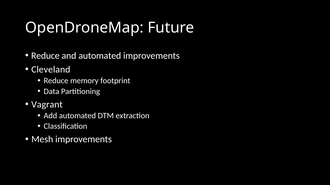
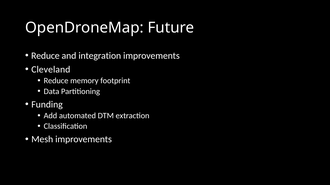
and automated: automated -> integration (100, 56)
Vagrant: Vagrant -> Funding (47, 105)
